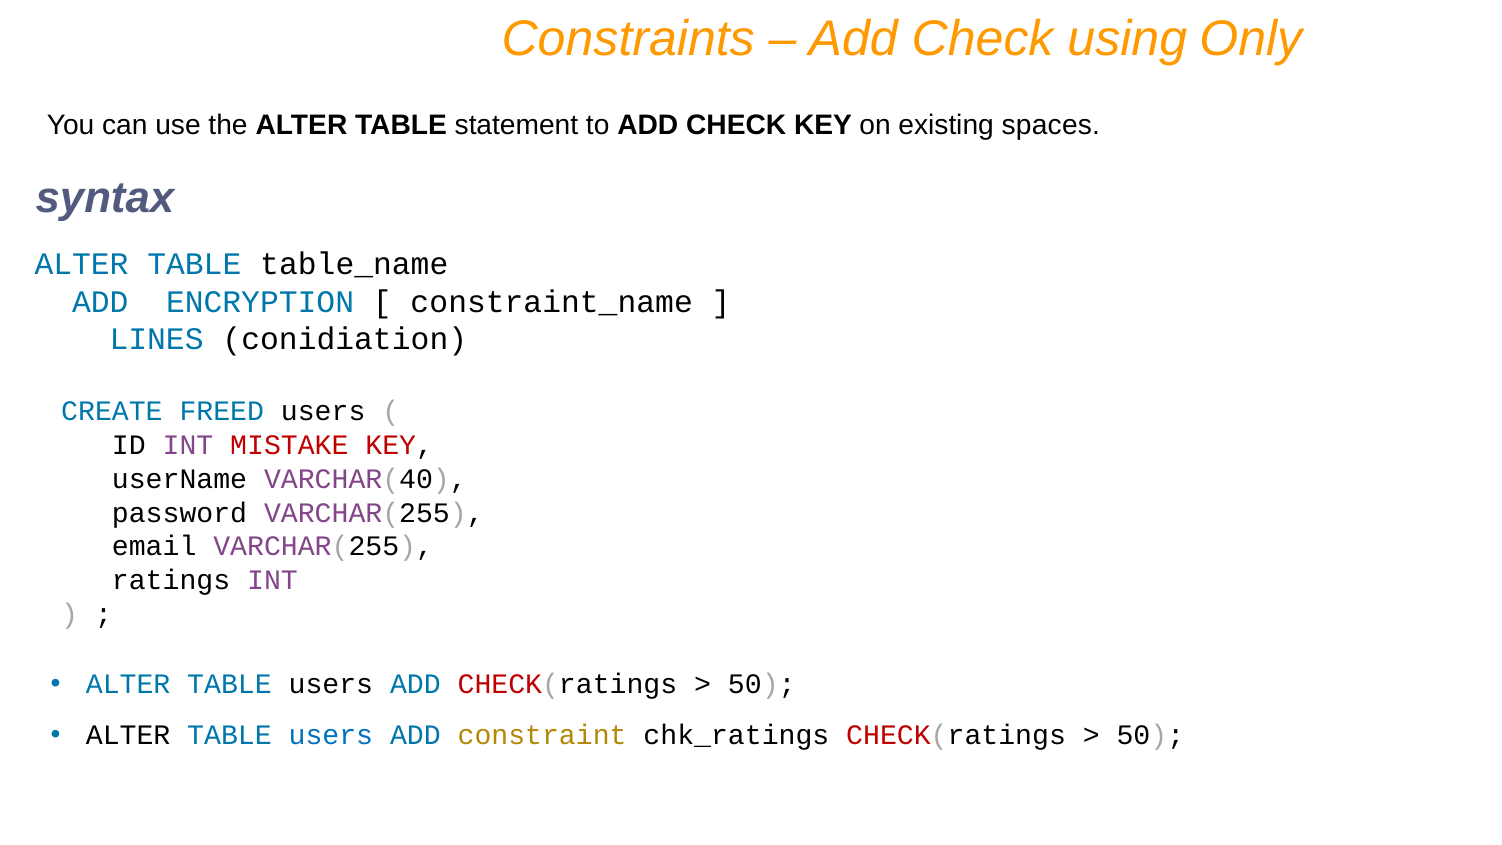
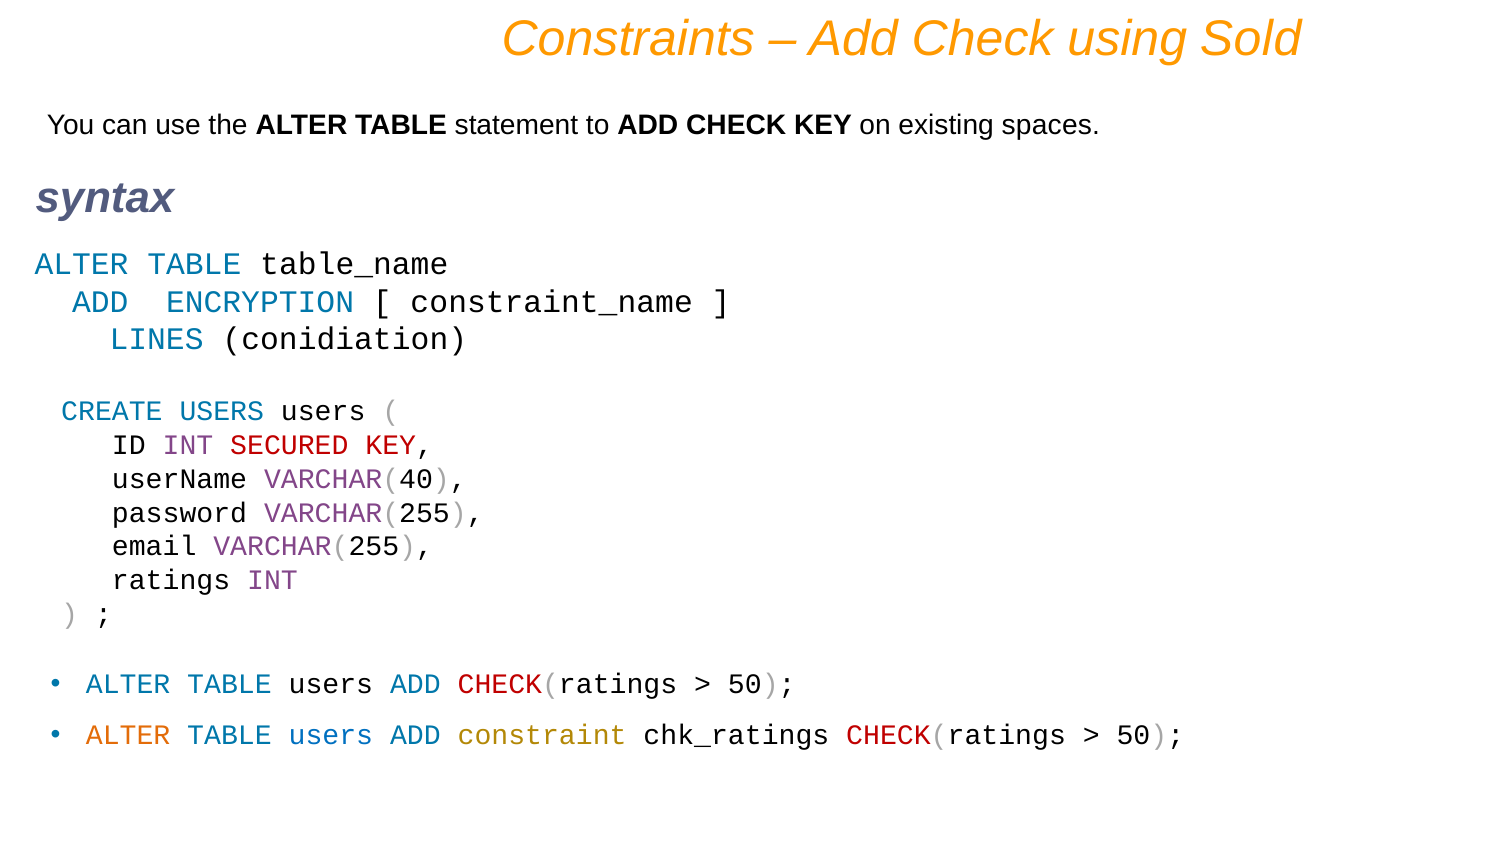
Only: Only -> Sold (1251, 39)
CREATE FREED: FREED -> USERS (222, 411)
MISTAKE: MISTAKE -> SECURED (289, 445)
ALTER colour: black -> orange (128, 735)
